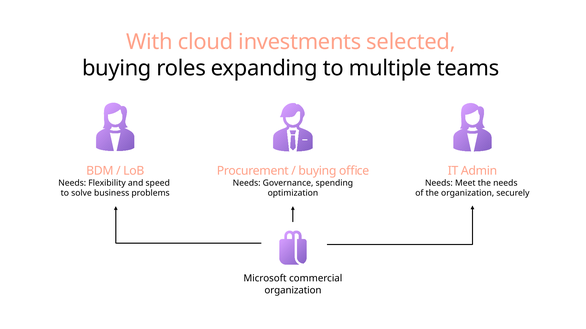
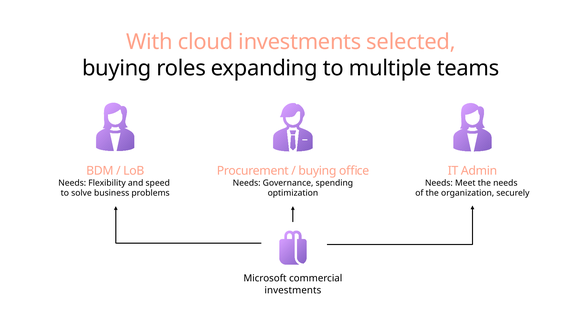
organization: organization -> investments (293, 291)
